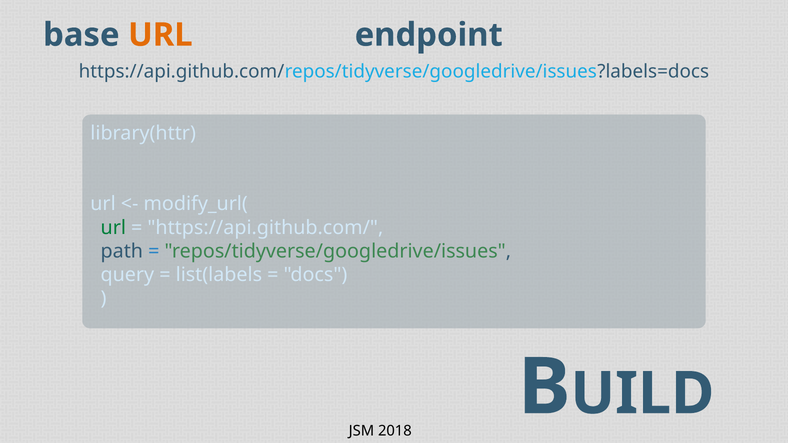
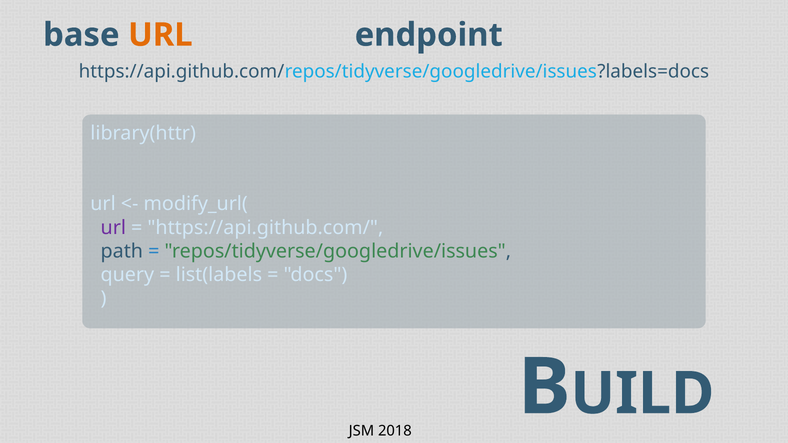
url colour: green -> purple (113, 228)
